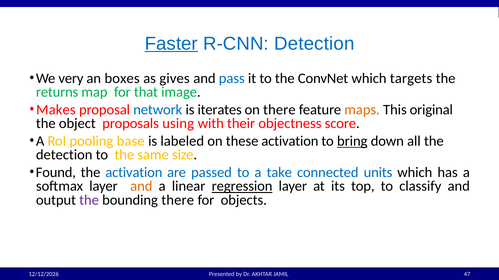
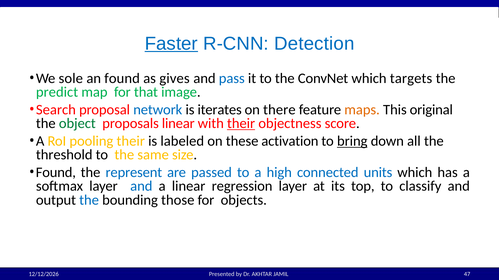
very: very -> sole (71, 78)
an boxes: boxes -> found (122, 78)
returns: returns -> predict (57, 92)
Makes: Makes -> Search (56, 110)
object colour: black -> green (77, 124)
proposals using: using -> linear (178, 124)
their underline: none -> present (241, 124)
pooling base: base -> their (131, 141)
detection: detection -> threshold (64, 155)
the activation: activation -> represent (134, 173)
take: take -> high (279, 173)
and colour: orange -> blue (141, 187)
regression underline: present -> none (242, 187)
the colour: purple -> blue (89, 200)
bounding there: there -> those (178, 200)
